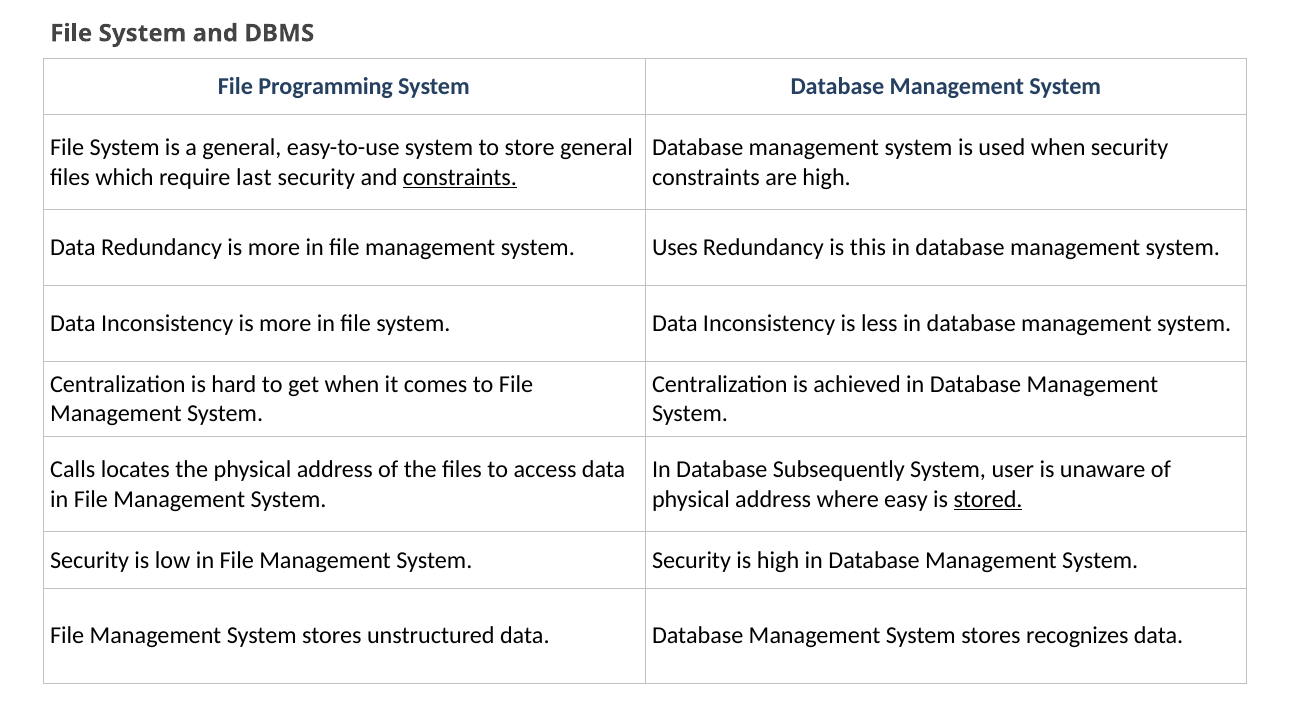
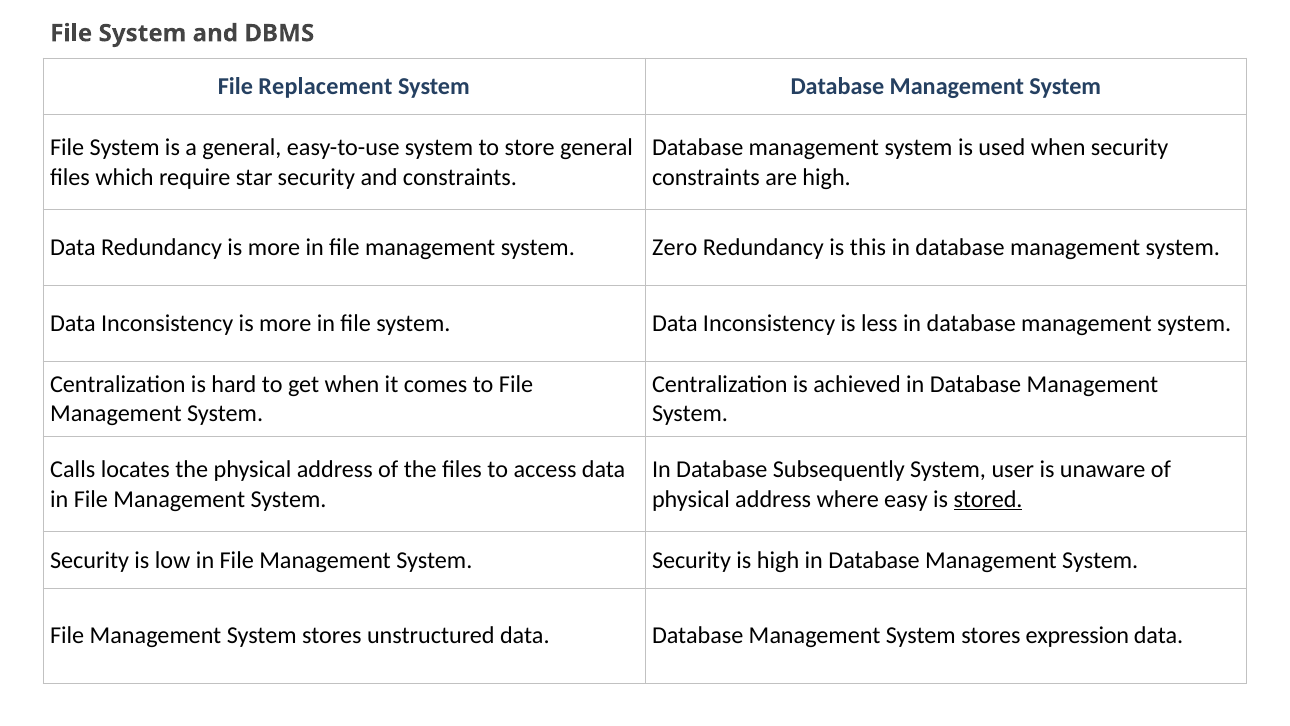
Programming: Programming -> Replacement (325, 87)
last: last -> star (254, 177)
constraints underline: present -> none (460, 177)
Uses: Uses -> Zero (675, 248)
recognizes: recognizes -> expression (1077, 636)
